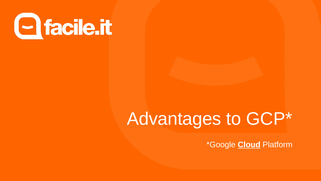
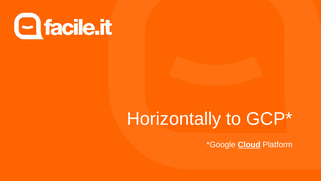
Advantages: Advantages -> Horizontally (174, 119)
